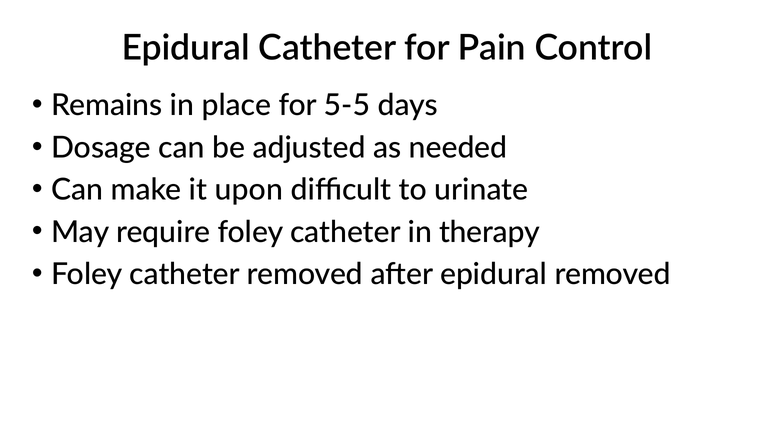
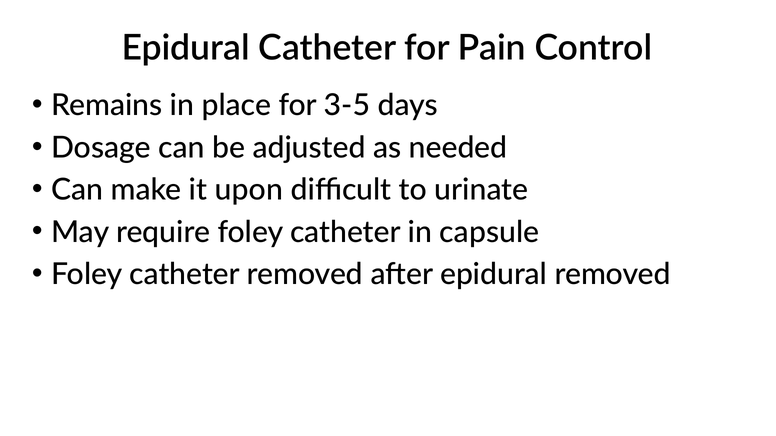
5-5: 5-5 -> 3-5 (347, 106)
therapy: therapy -> capsule (489, 232)
